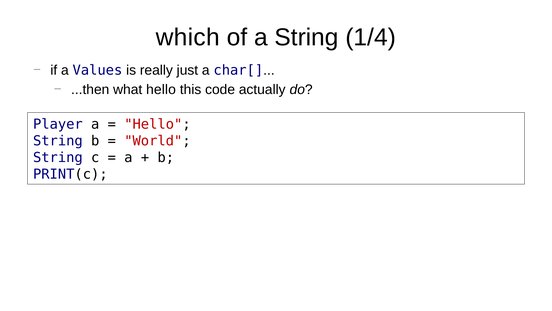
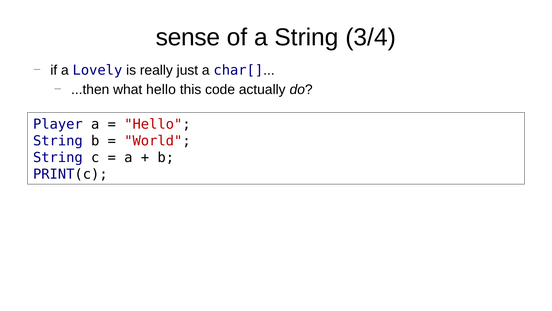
which: which -> sense (188, 37)
1/4: 1/4 -> 3/4 (371, 37)
Values: Values -> Lovely (97, 70)
